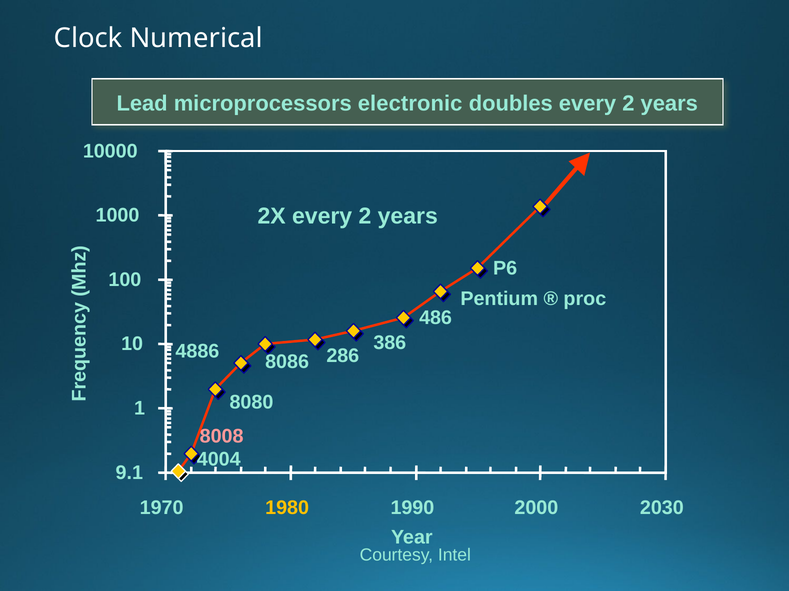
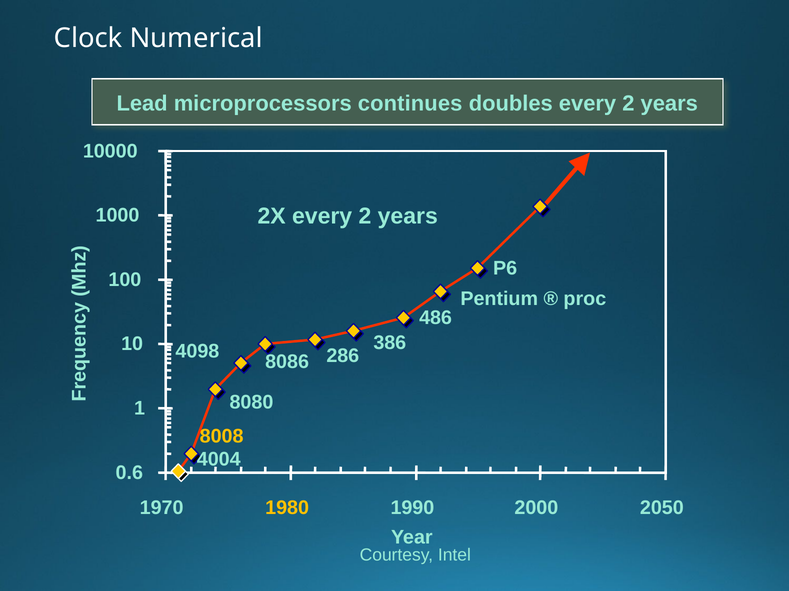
electronic: electronic -> continues (410, 103)
4886: 4886 -> 4098 (197, 352)
8008 colour: pink -> yellow (222, 437)
9.1: 9.1 -> 0.6 (129, 473)
2030: 2030 -> 2050 (662, 508)
